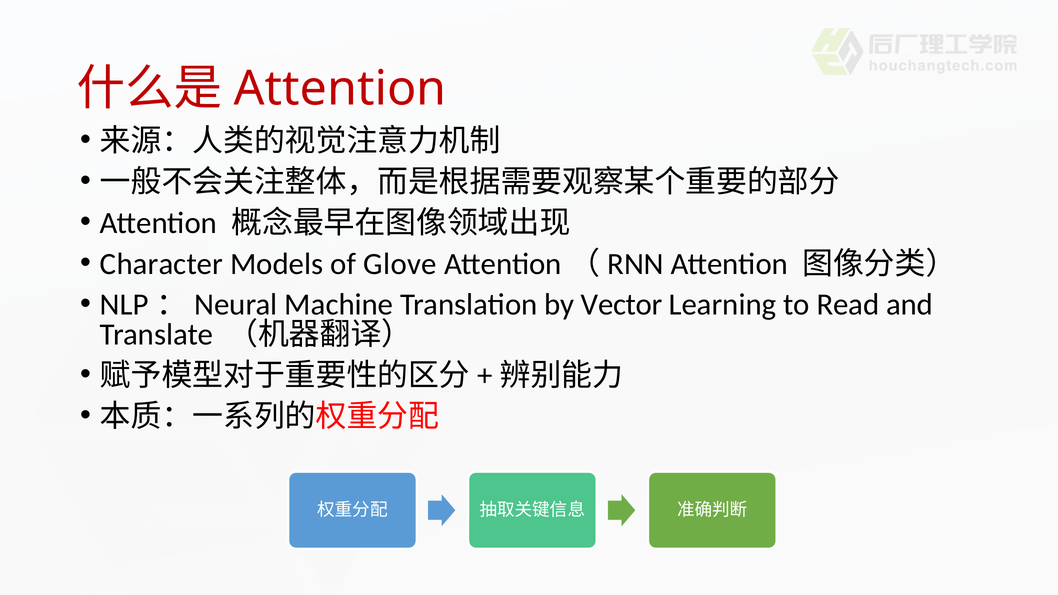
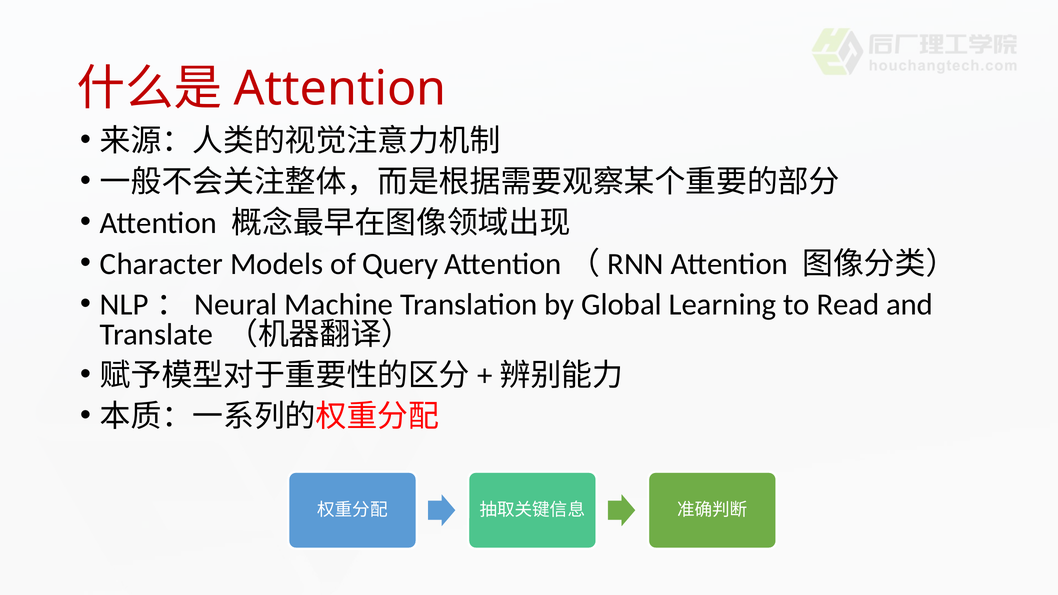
Glove: Glove -> Query (400, 264)
Vector: Vector -> Global (622, 305)
